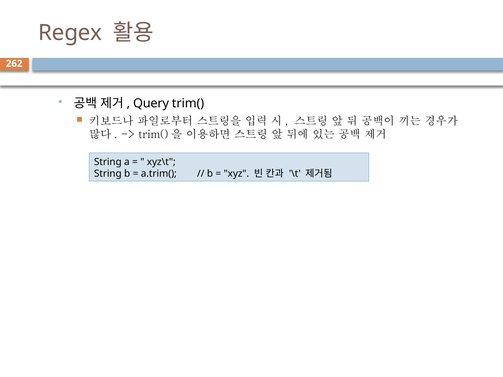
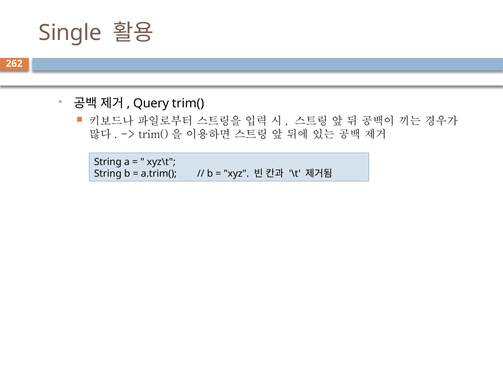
Regex: Regex -> Single (70, 33)
